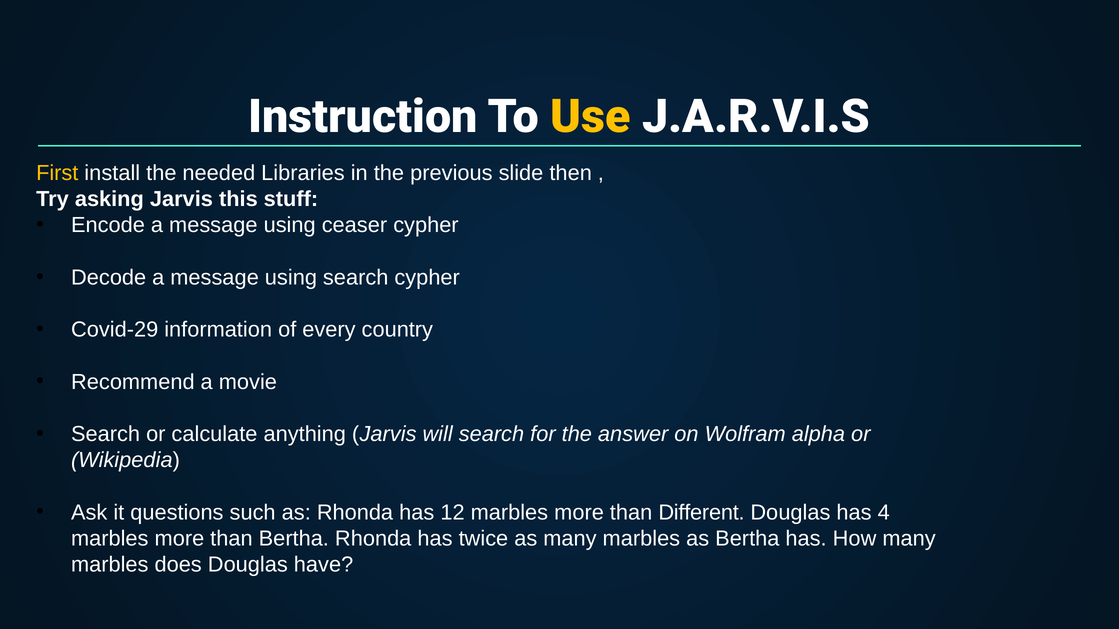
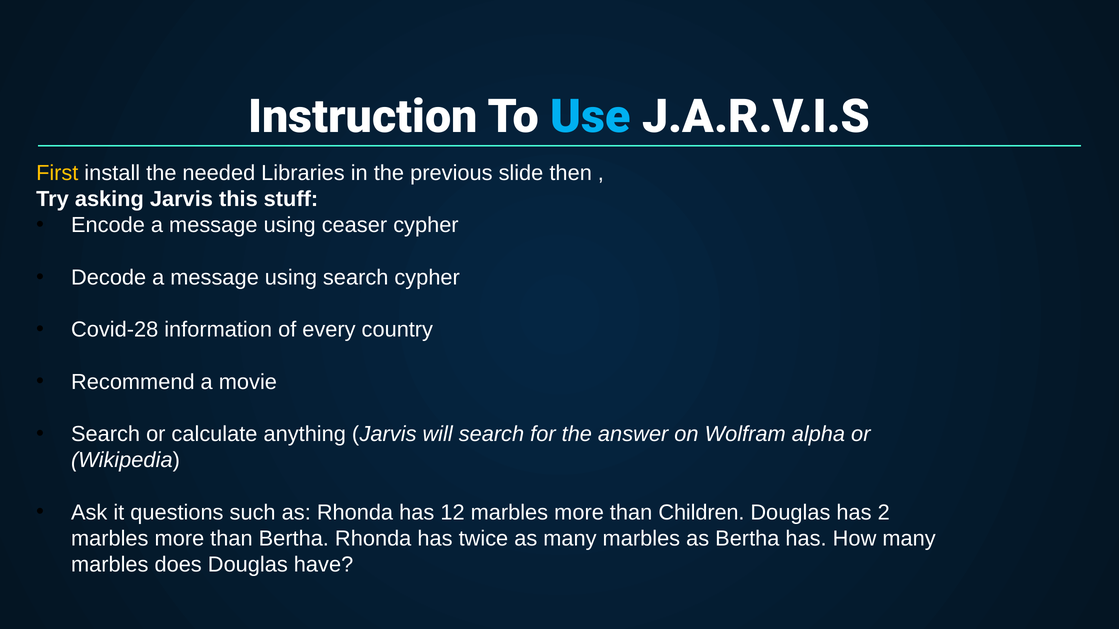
Use colour: yellow -> light blue (590, 117)
Covid-29: Covid-29 -> Covid-28 (115, 330)
Different: Different -> Children (701, 513)
4: 4 -> 2 (884, 513)
